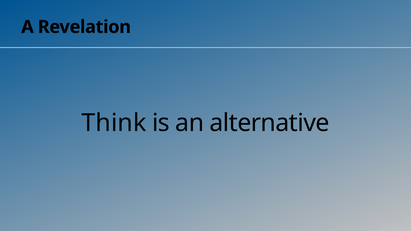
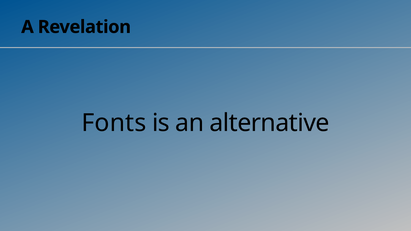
Think: Think -> Fonts (114, 123)
